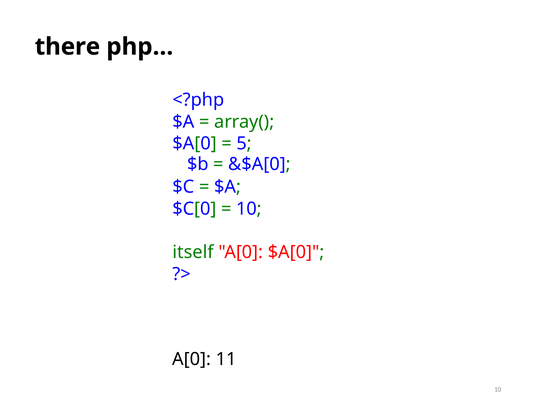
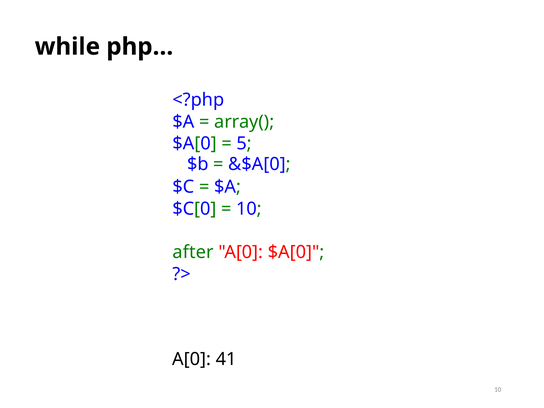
there: there -> while (67, 47)
itself: itself -> after (193, 252)
11: 11 -> 41 (226, 359)
